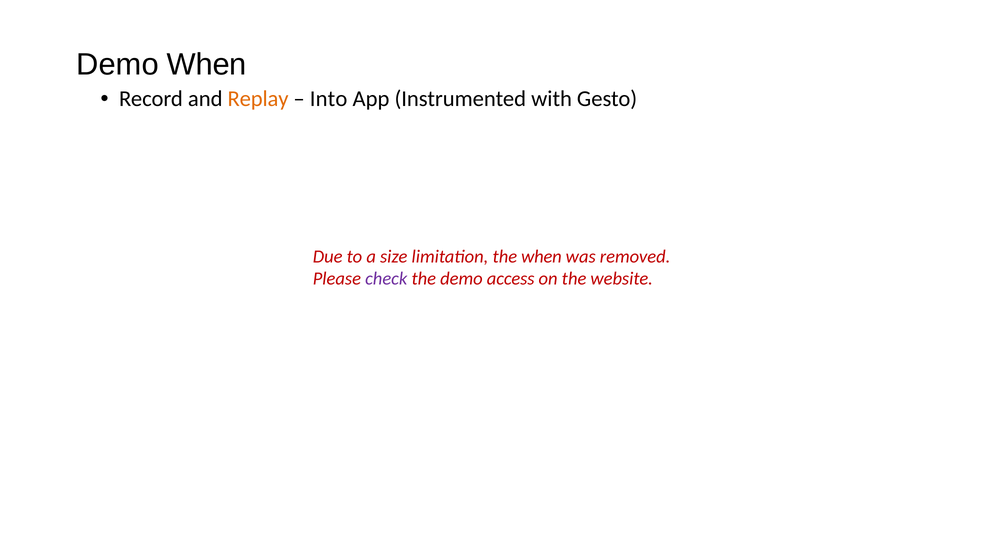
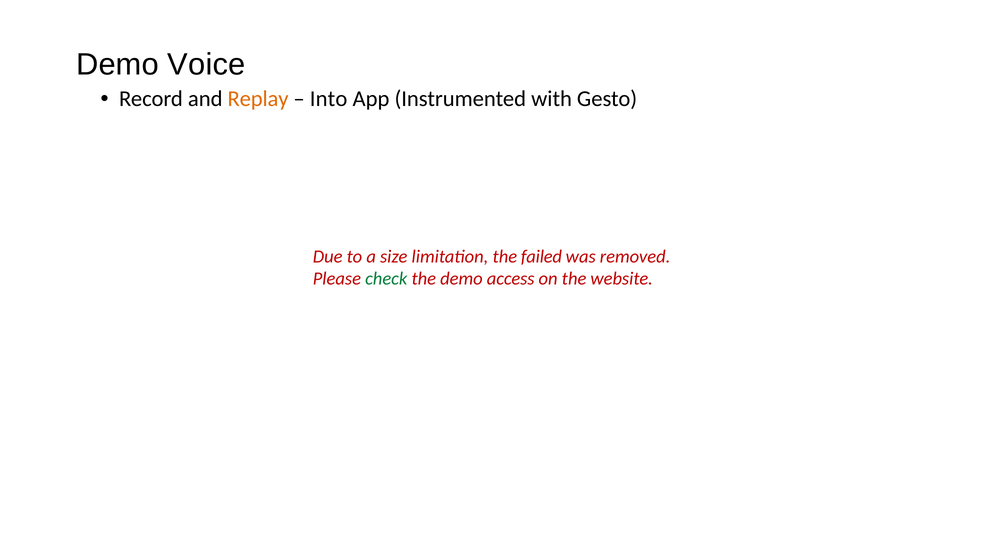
Demo When: When -> Voice (206, 65)
the when: when -> failed (541, 256)
check colour: purple -> green (386, 279)
